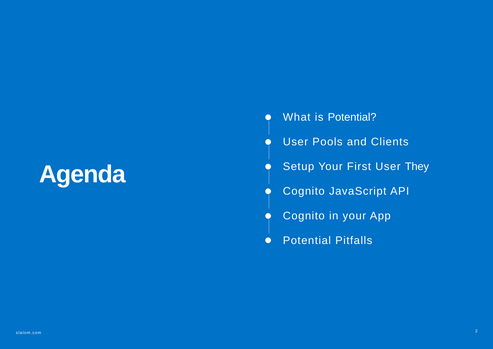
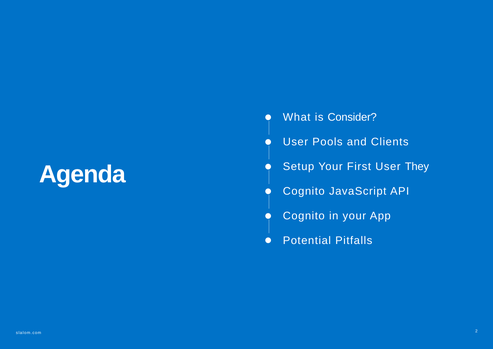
is Potential: Potential -> Consider (352, 117)
